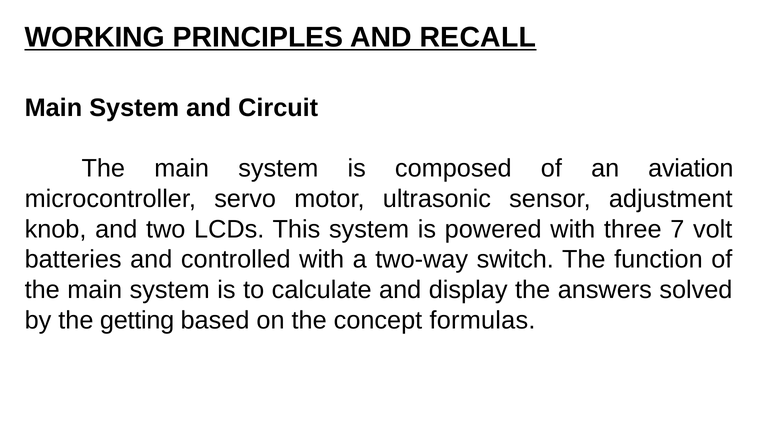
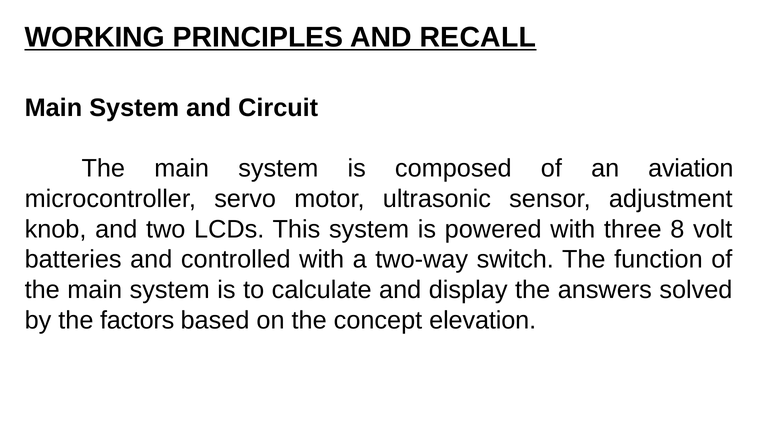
7: 7 -> 8 (677, 229)
getting: getting -> factors (137, 320)
formulas: formulas -> elevation (483, 320)
